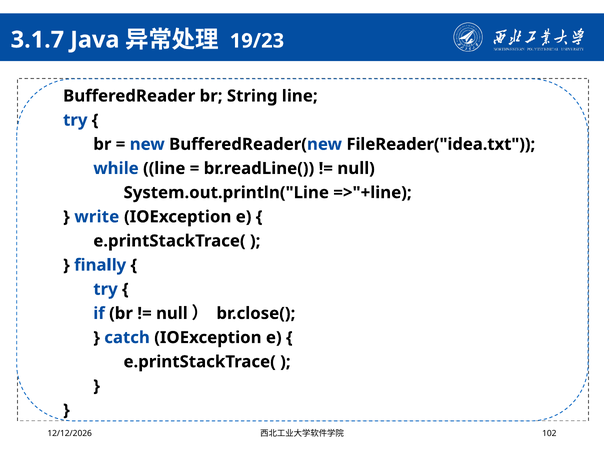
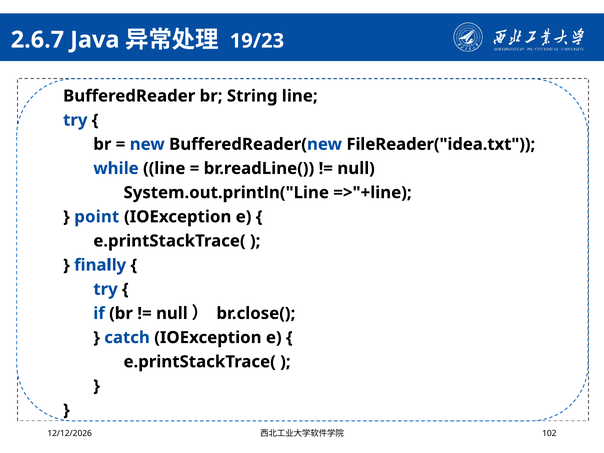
3.1.7: 3.1.7 -> 2.6.7 (37, 40)
write: write -> point (97, 217)
